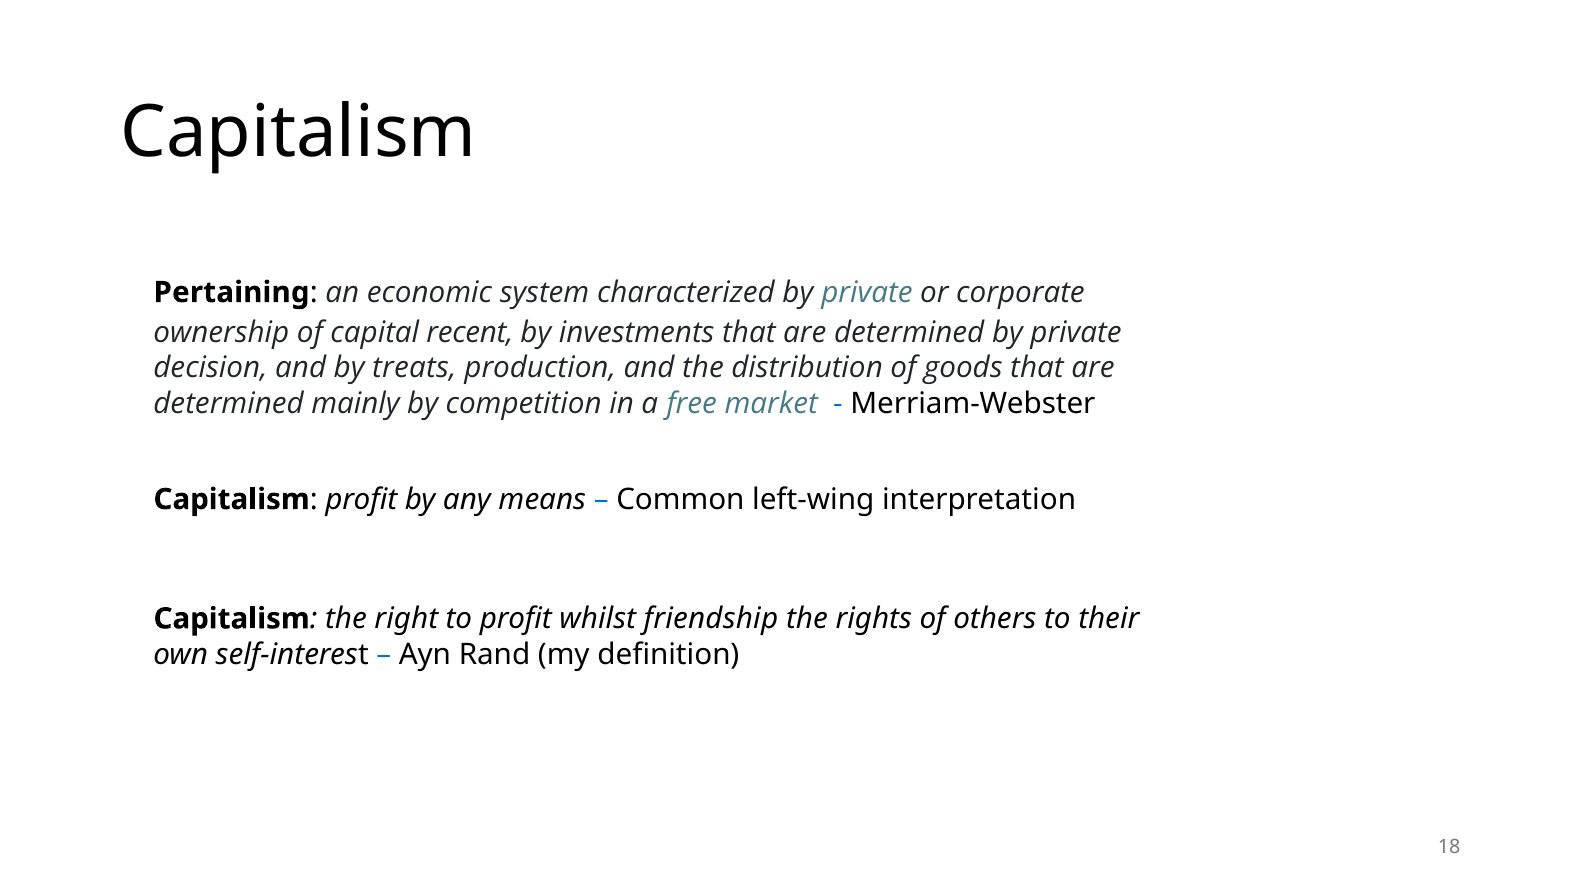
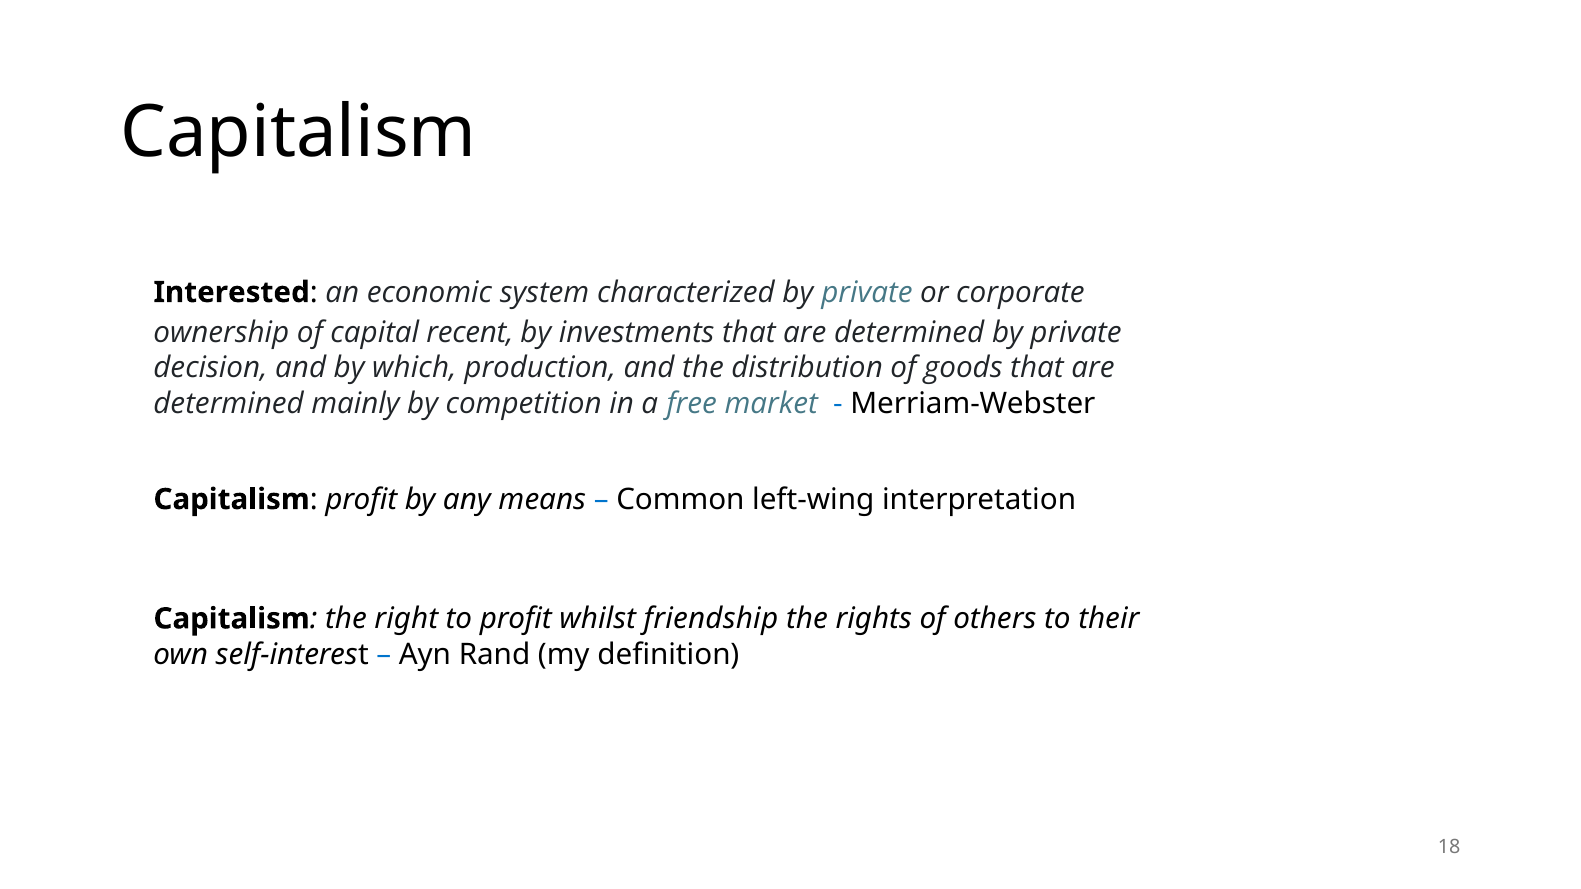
Pertaining: Pertaining -> Interested (232, 292)
treats: treats -> which (414, 368)
